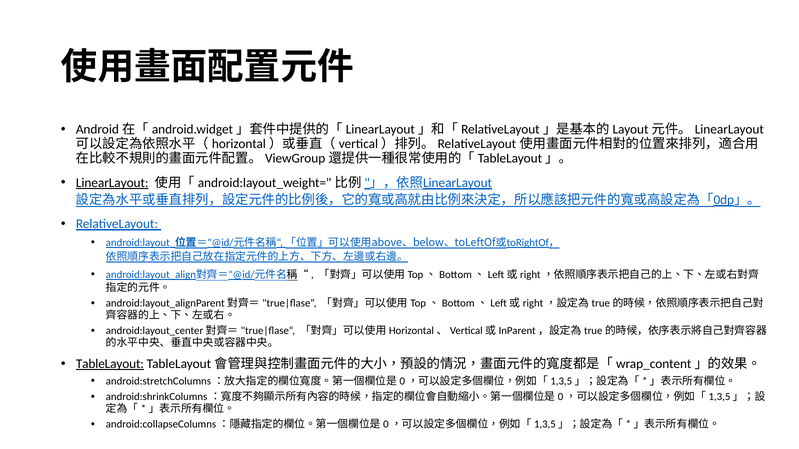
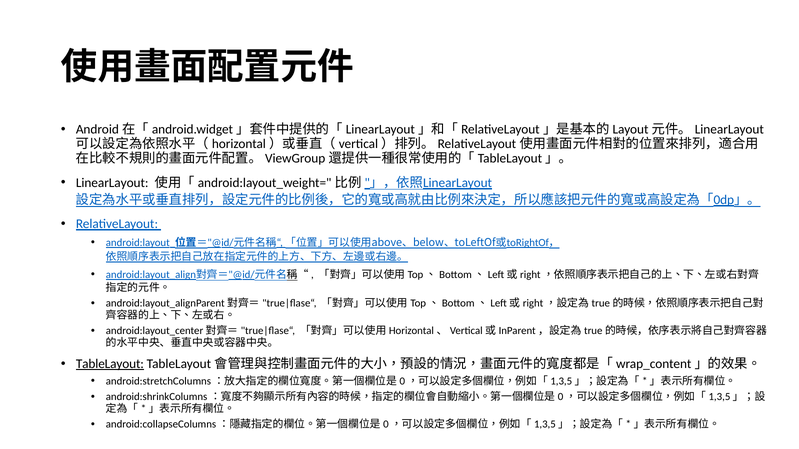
LinearLayout underline: present -> none (112, 183)
